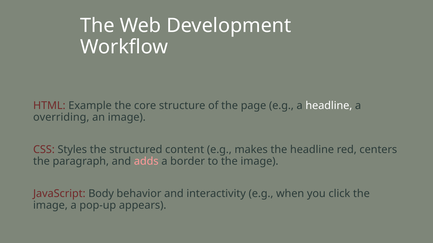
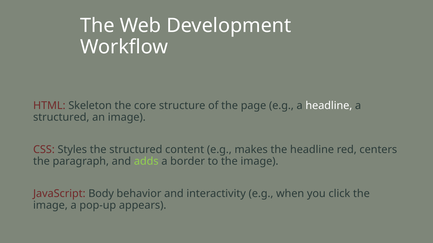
Example: Example -> Skeleton (90, 106)
overriding: overriding -> structured (61, 117)
adds colour: pink -> light green (146, 162)
